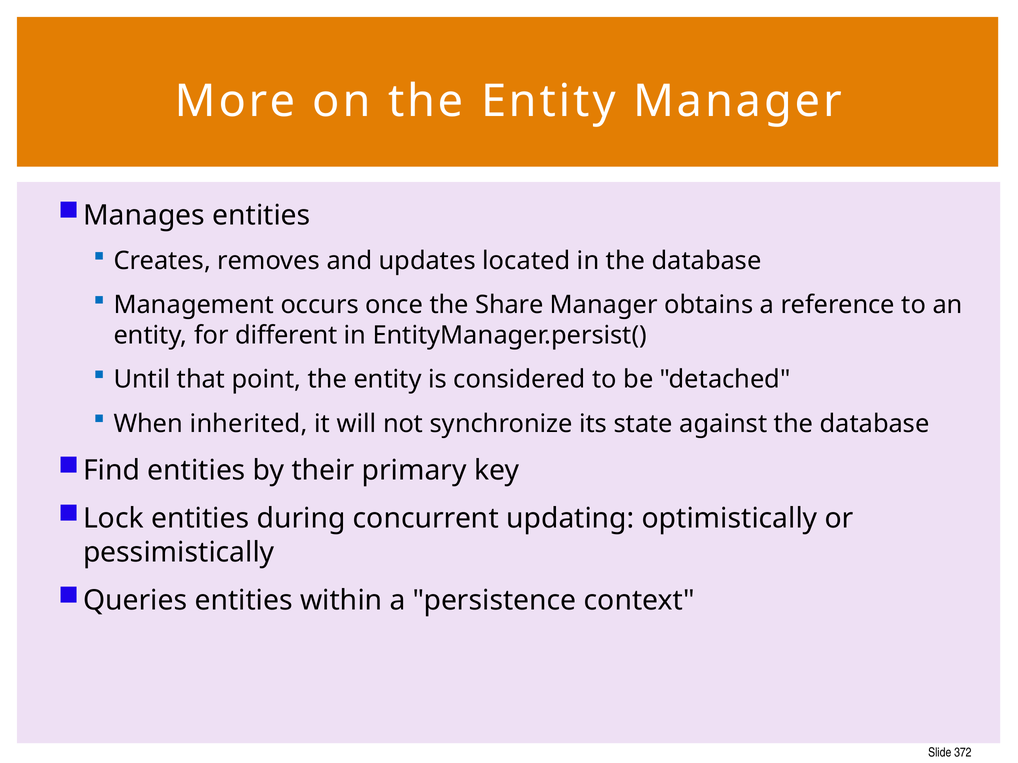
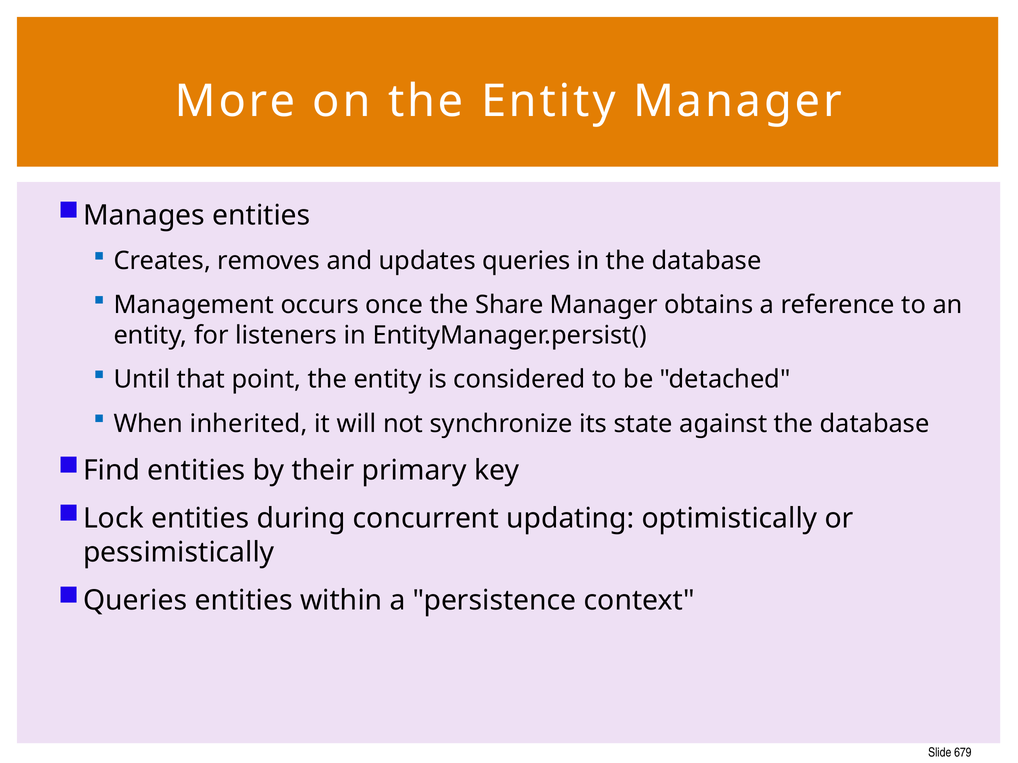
updates located: located -> queries (526, 261)
different: different -> listeners (286, 336)
372: 372 -> 679 (963, 753)
